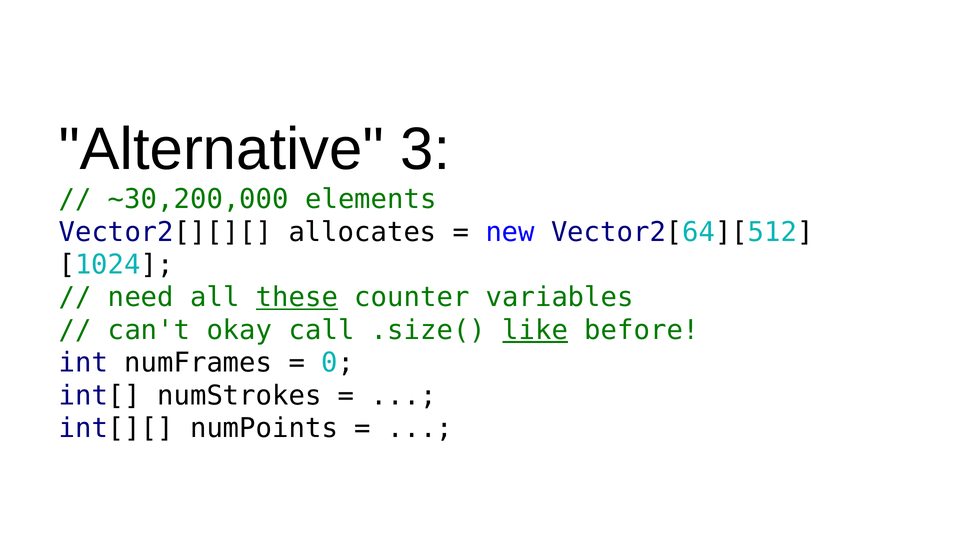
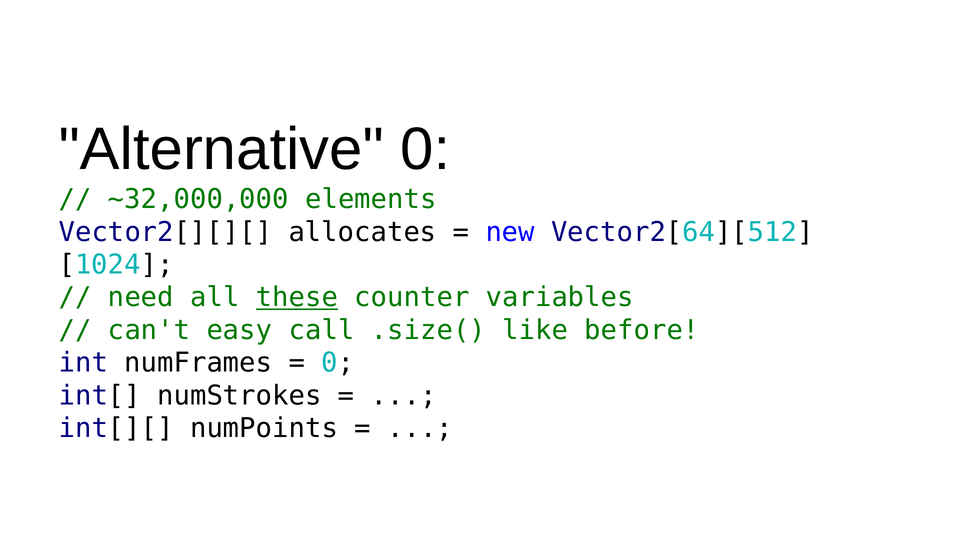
Alternative 3: 3 -> 0 (425, 149)
~30,200,000: ~30,200,000 -> ~32,000,000 (198, 199)
okay: okay -> easy (239, 330)
like underline: present -> none (535, 330)
